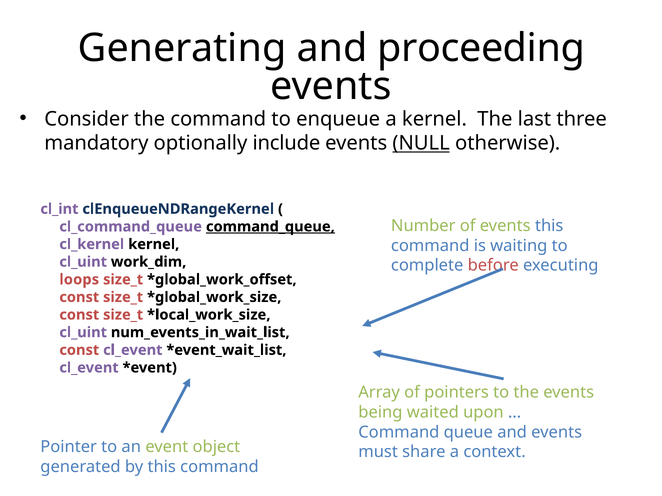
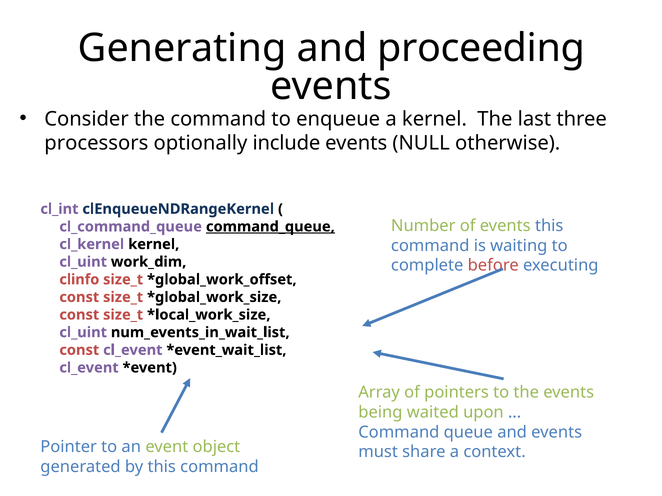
mandatory: mandatory -> processors (96, 143)
NULL underline: present -> none (421, 143)
loops: loops -> clinfo (79, 280)
